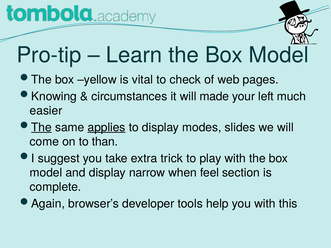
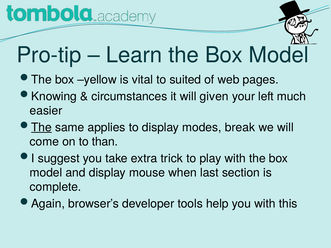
check: check -> suited (185, 80)
made: made -> given (214, 96)
applies underline: present -> none (107, 127)
slides: slides -> break (240, 127)
narrow: narrow -> mouse (147, 173)
feel: feel -> last (209, 173)
